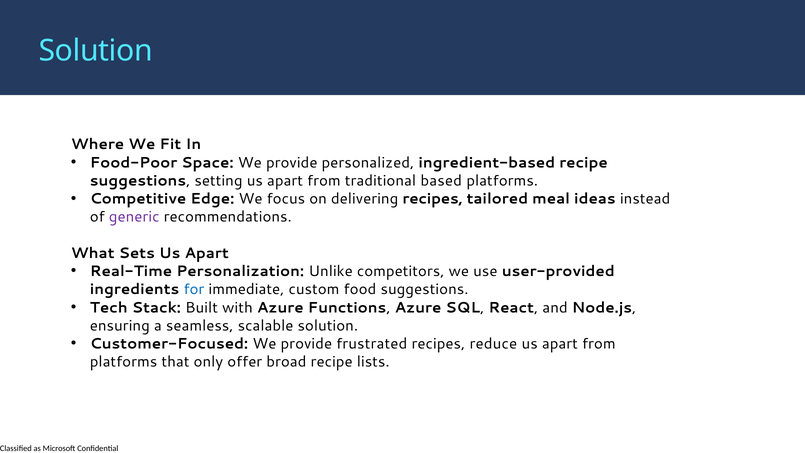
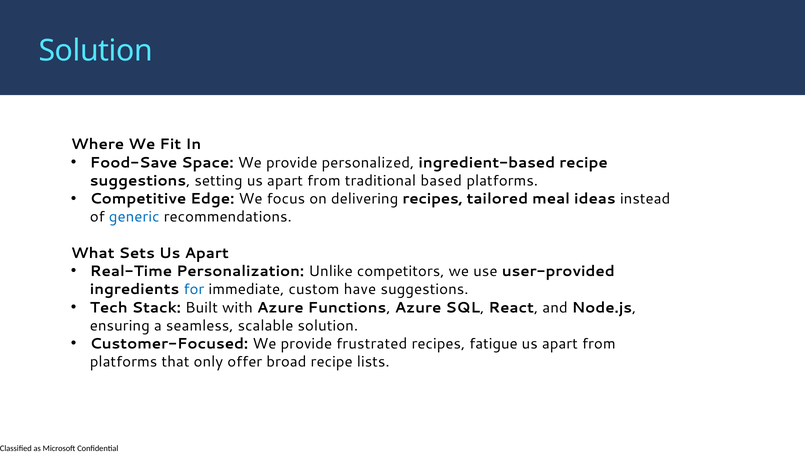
Food-Poor: Food-Poor -> Food-Save (134, 163)
generic colour: purple -> blue (134, 217)
food: food -> have (360, 289)
reduce: reduce -> fatigue (493, 344)
